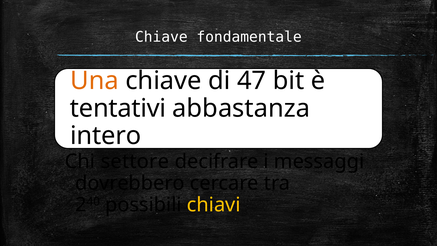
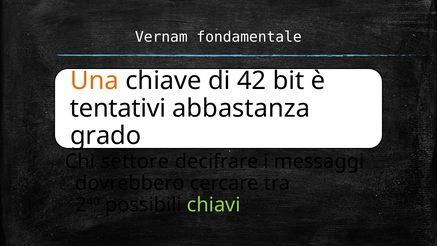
Chiave: Chiave -> Vernam (161, 37)
47: 47 -> 42 (252, 81)
intero: intero -> grado (106, 136)
chiavi colour: yellow -> light green (214, 205)
